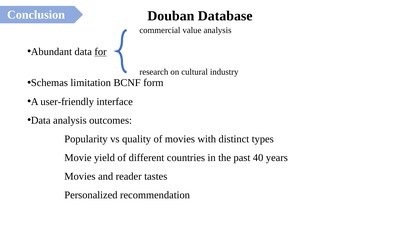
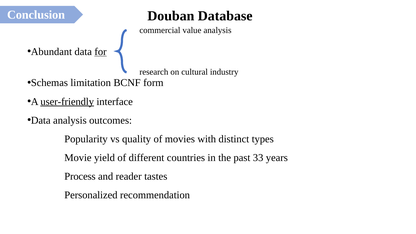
user-friendly underline: none -> present (67, 102)
40: 40 -> 33 (258, 158)
Movies: Movies -> Process (80, 176)
